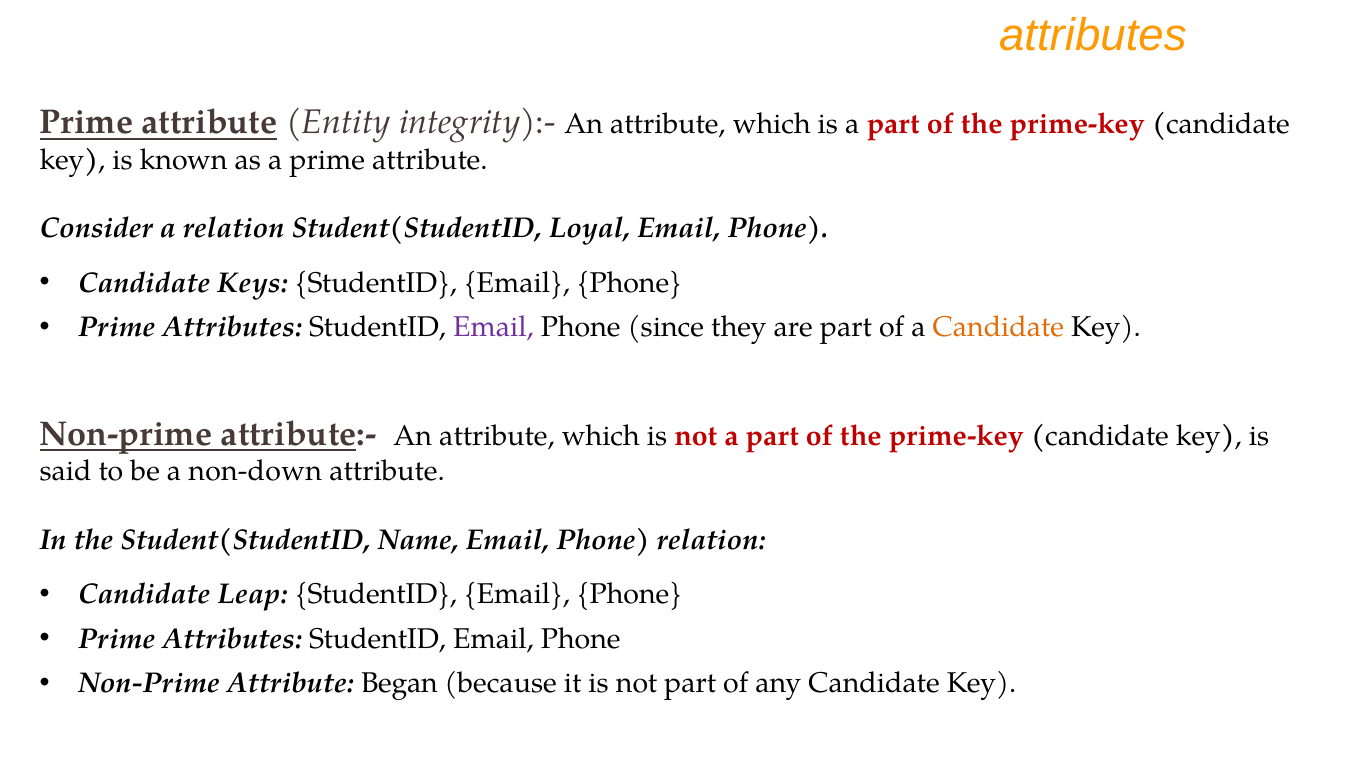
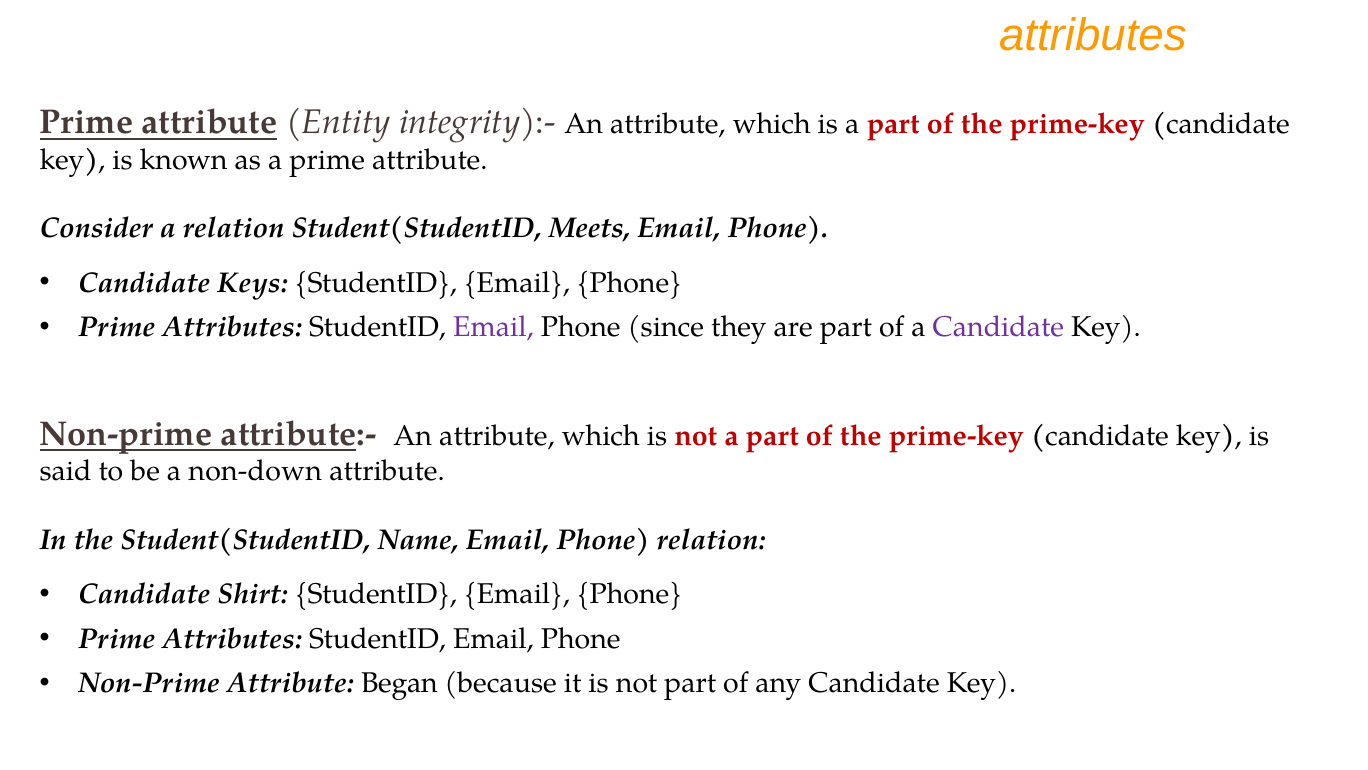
Loyal: Loyal -> Meets (590, 228)
Candidate colour: orange -> purple (998, 327)
Leap: Leap -> Shirt (253, 594)
